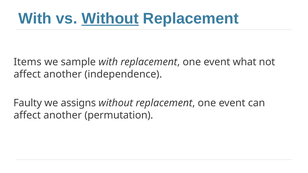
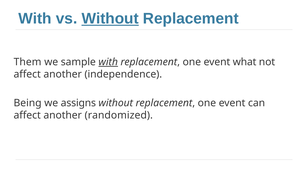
Items: Items -> Them (28, 62)
with underline: none -> present (108, 62)
Faulty: Faulty -> Being (28, 103)
permutation: permutation -> randomized (119, 115)
